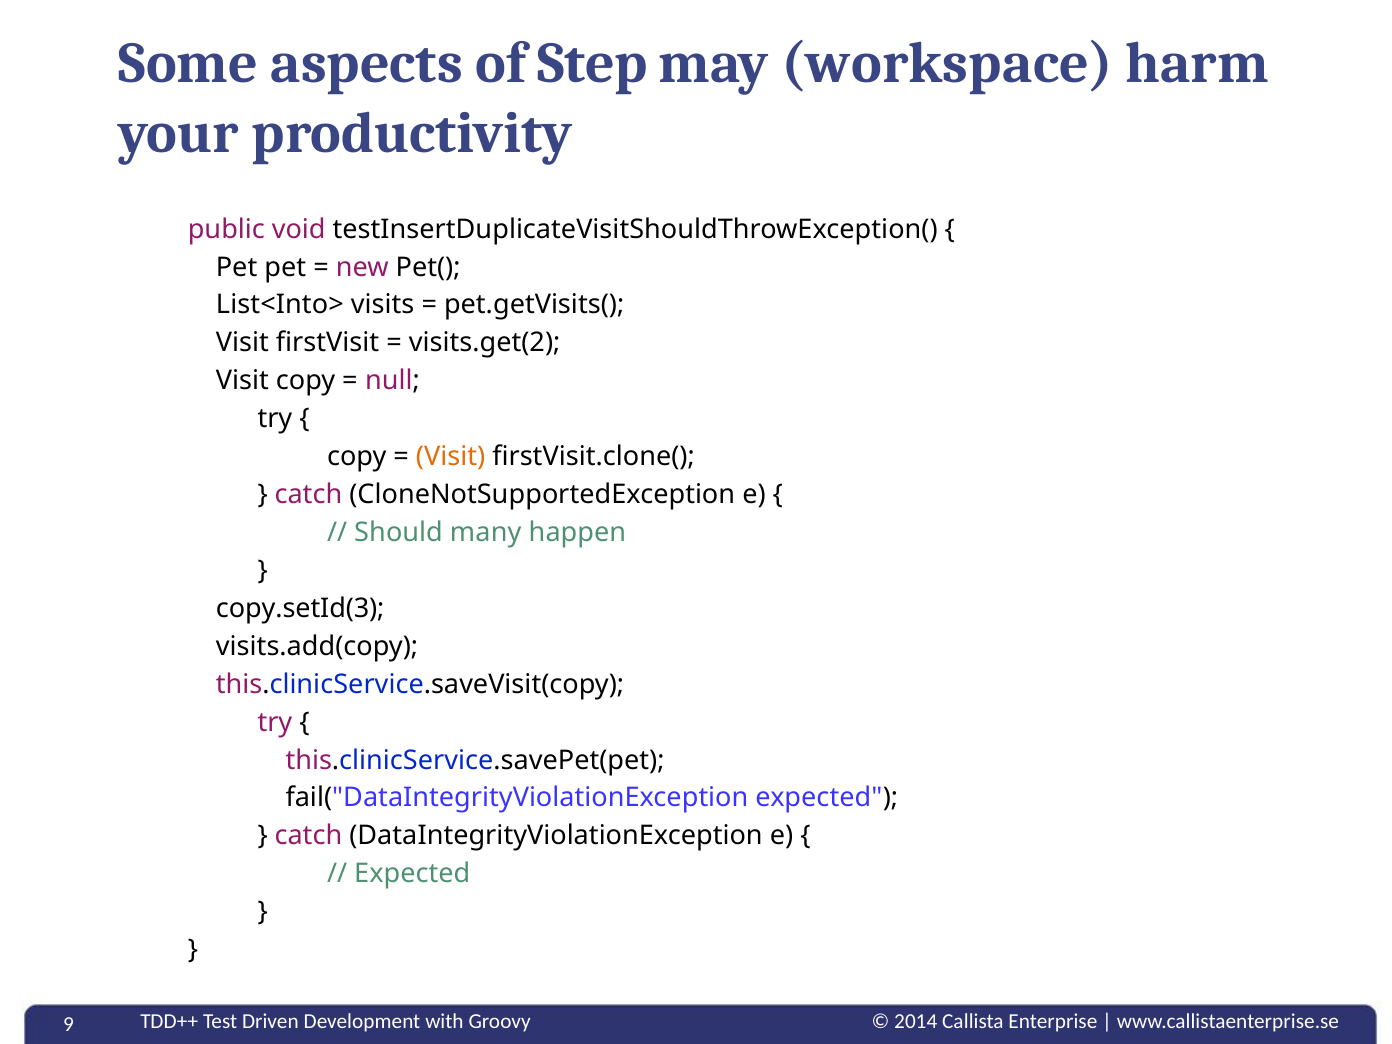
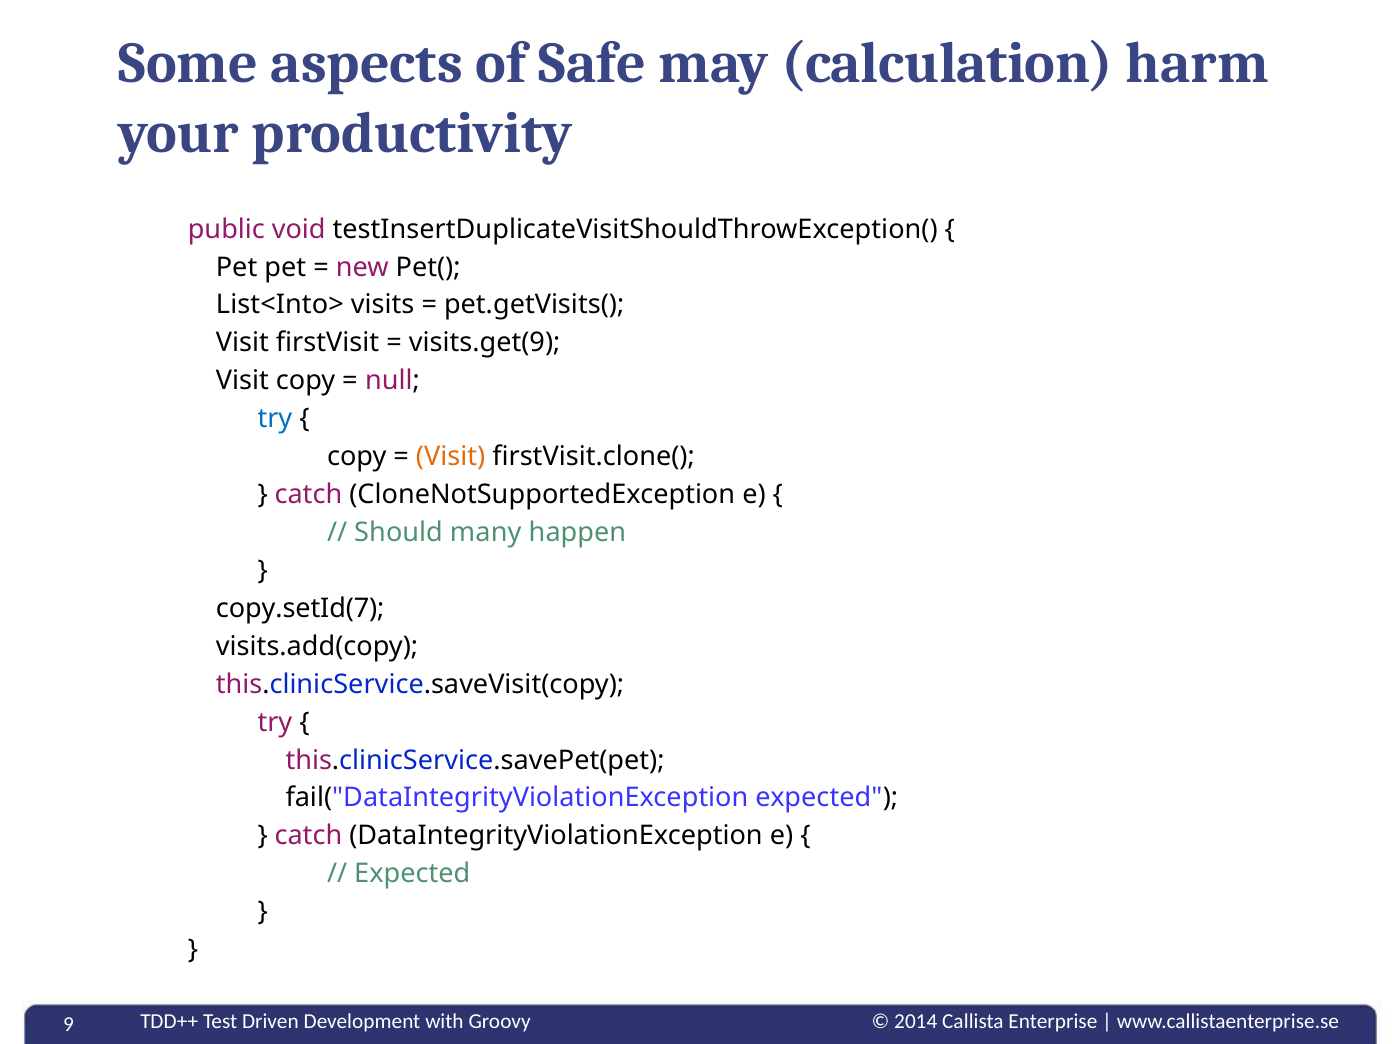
Step: Step -> Safe (592, 64)
workspace: workspace -> calculation (948, 64)
visits.get(2: visits.get(2 -> visits.get(9 (485, 343)
try colour: black -> blue (275, 419)
copy.setId(3: copy.setId(3 -> copy.setId(7 (300, 608)
